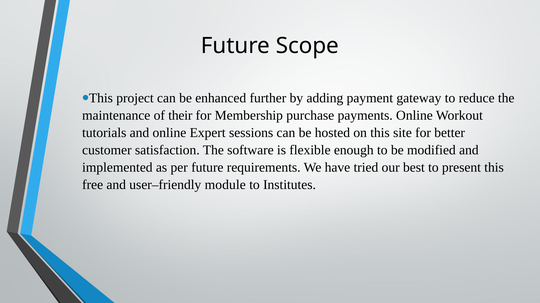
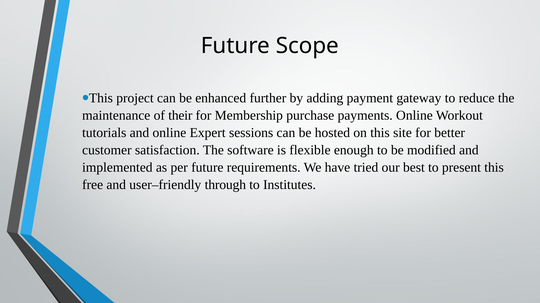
module: module -> through (225, 185)
